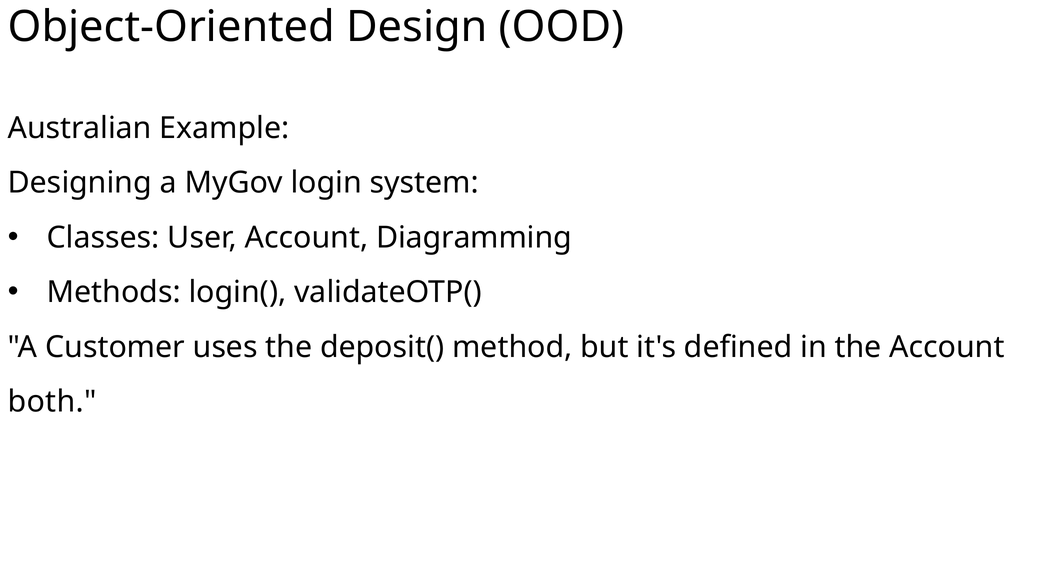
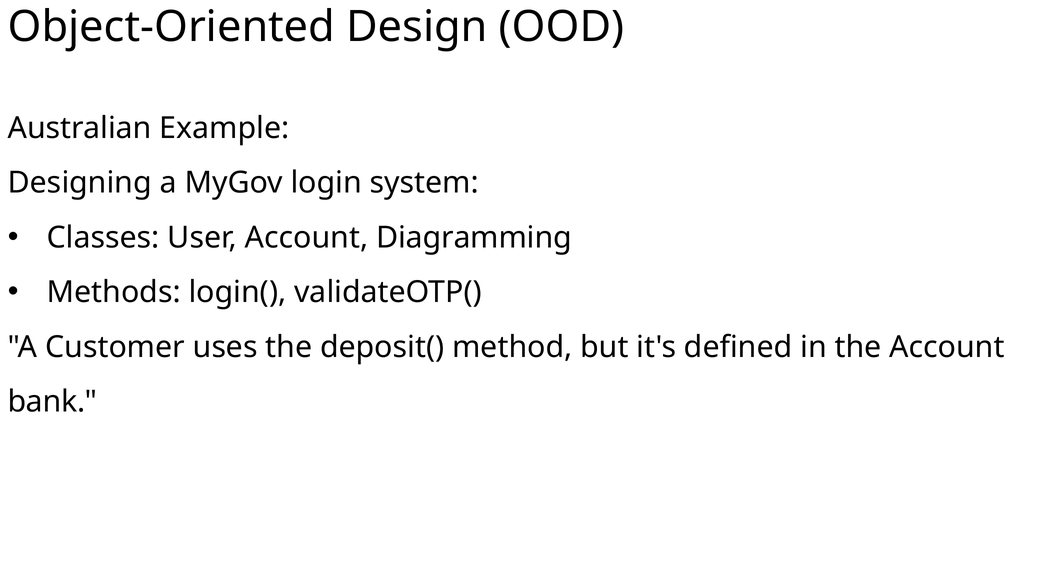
both: both -> bank (52, 402)
